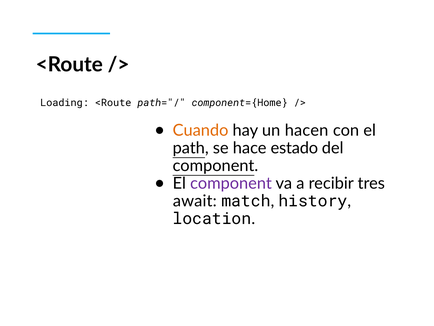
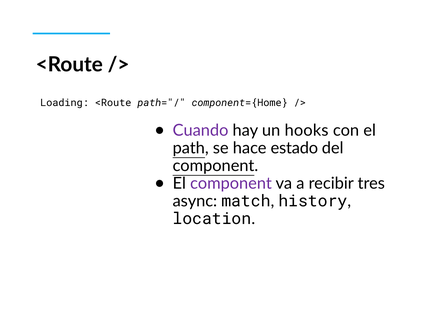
Cuando colour: orange -> purple (201, 130)
hacen: hacen -> hooks (307, 130)
await: await -> async (195, 201)
